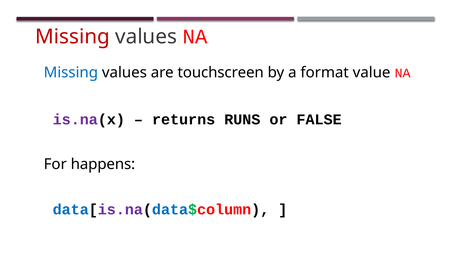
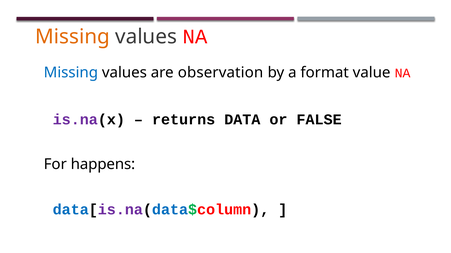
Missing colour: red -> orange (73, 37)
touchscreen: touchscreen -> observation (221, 73)
RUNS: RUNS -> DATA (242, 120)
